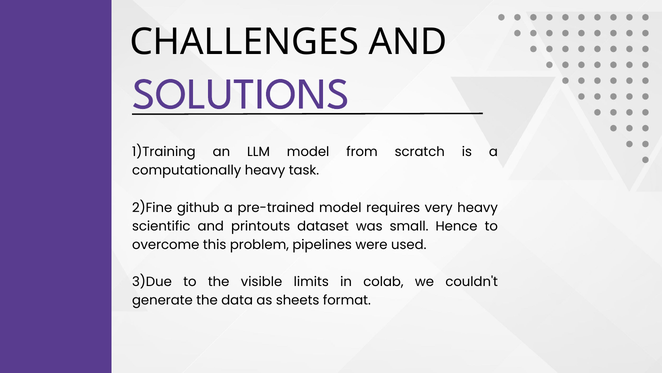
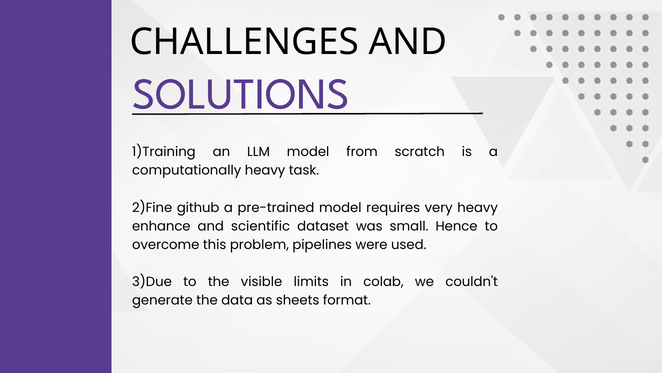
scientific: scientific -> enhance (161, 226)
printouts: printouts -> scientific (261, 226)
